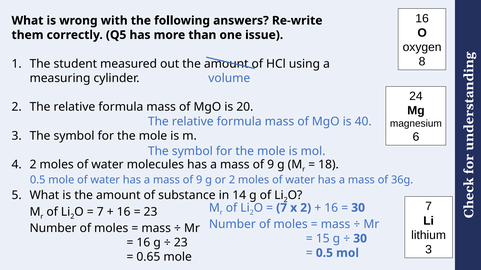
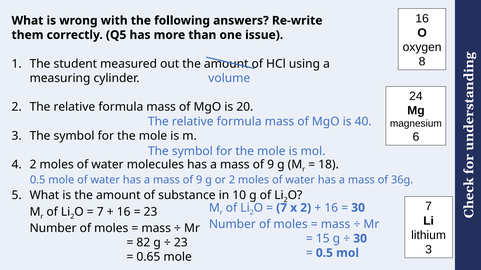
14: 14 -> 10 (239, 196)
16: 16 -> 82 (143, 243)
